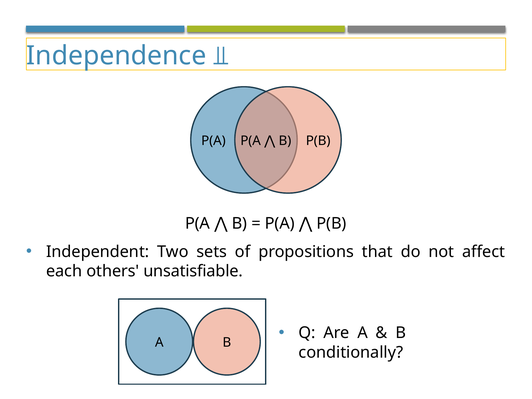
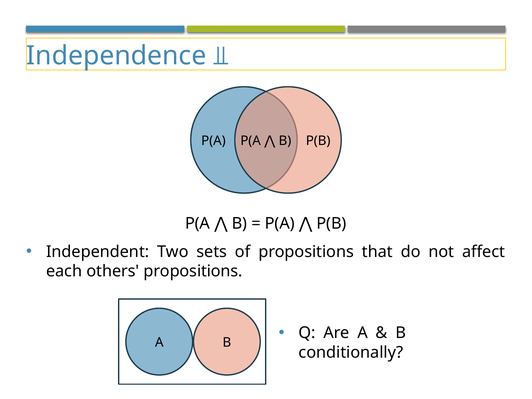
others unsatisfiable: unsatisfiable -> propositions (193, 271)
